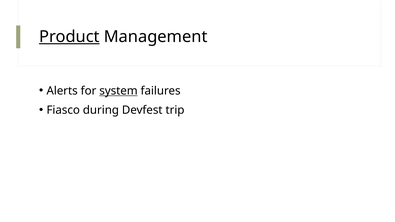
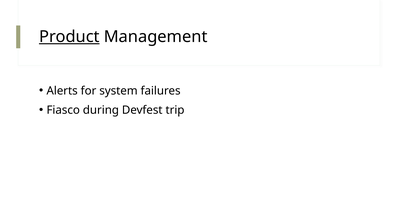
system underline: present -> none (118, 91)
